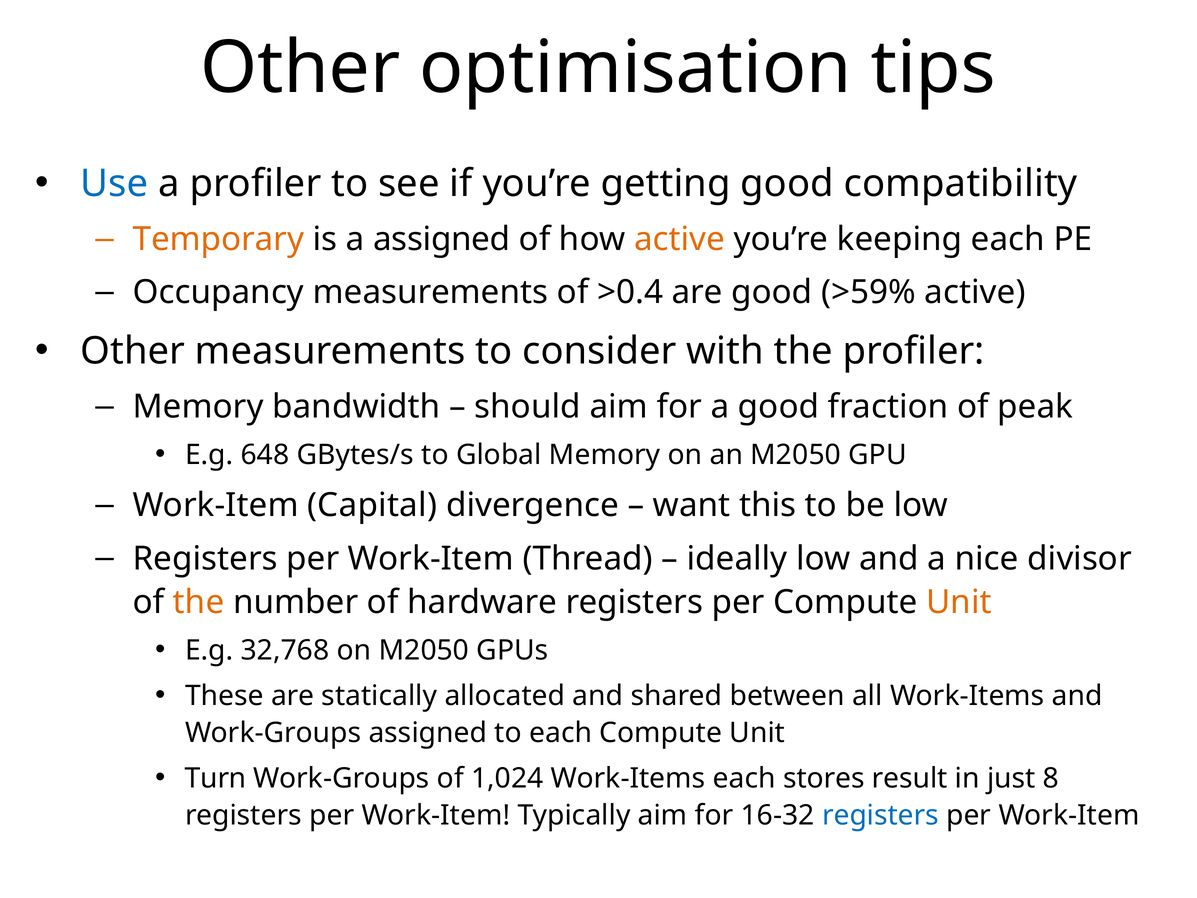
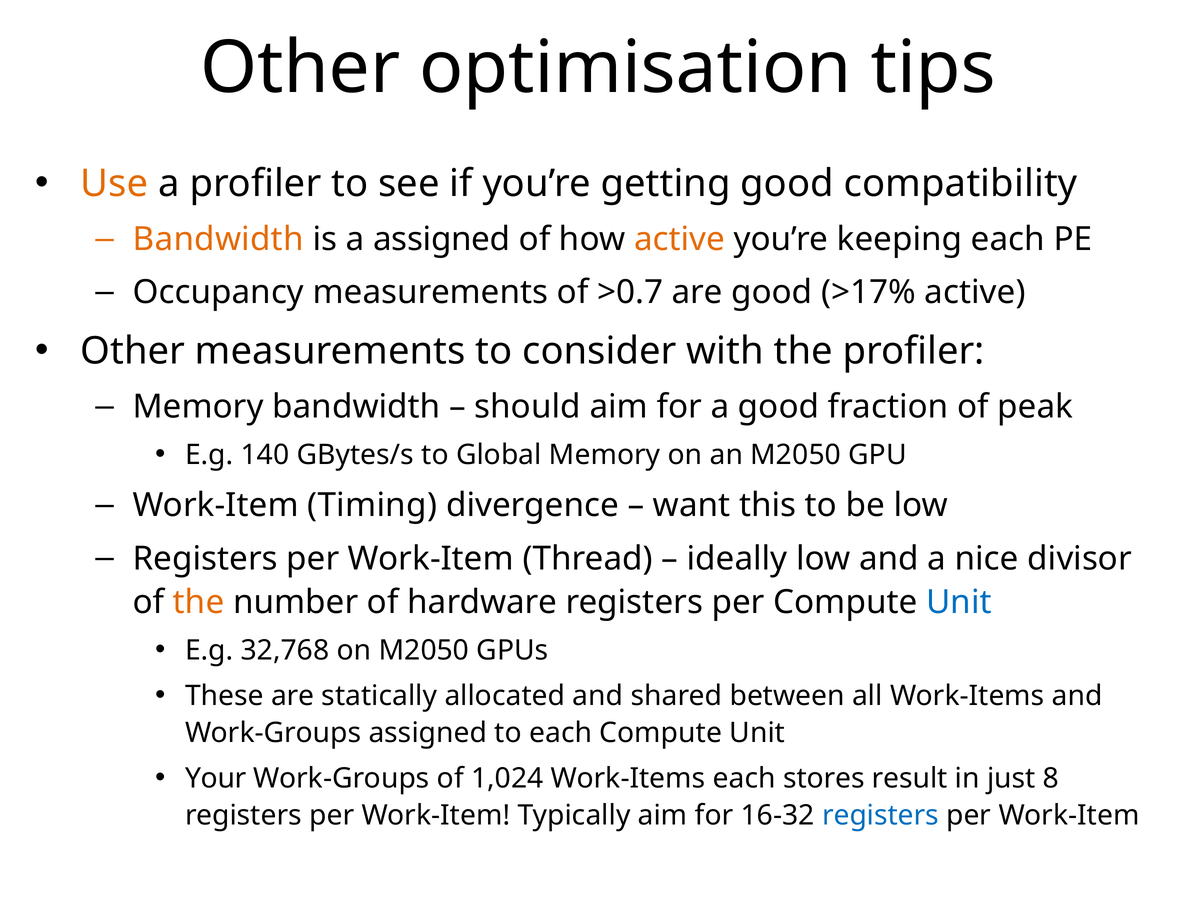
Use colour: blue -> orange (114, 183)
Temporary: Temporary -> Bandwidth (218, 239)
>0.4: >0.4 -> >0.7 (630, 292)
>59%: >59% -> >17% (868, 292)
648: 648 -> 140 (265, 455)
Capital: Capital -> Timing (372, 505)
Unit colour: orange -> blue (959, 602)
Turn: Turn -> Your (216, 778)
